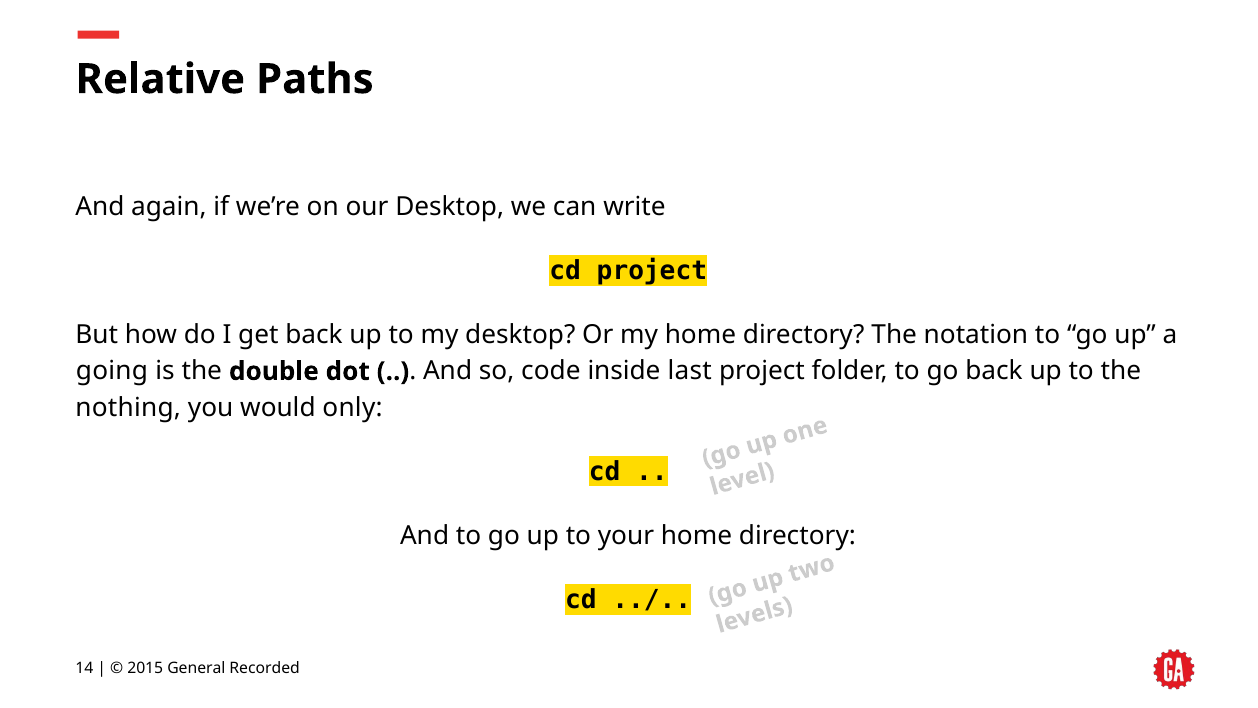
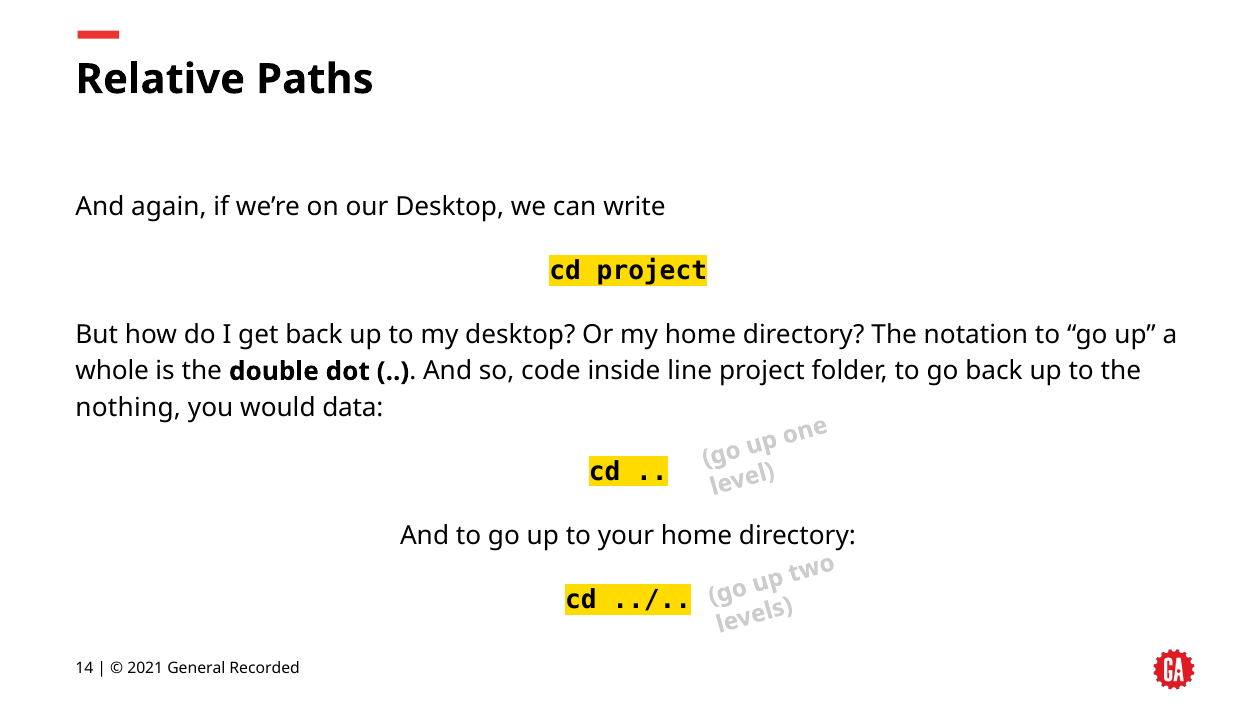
going: going -> whole (112, 371)
last: last -> line (690, 371)
only: only -> data (353, 407)
2015: 2015 -> 2021 (145, 668)
